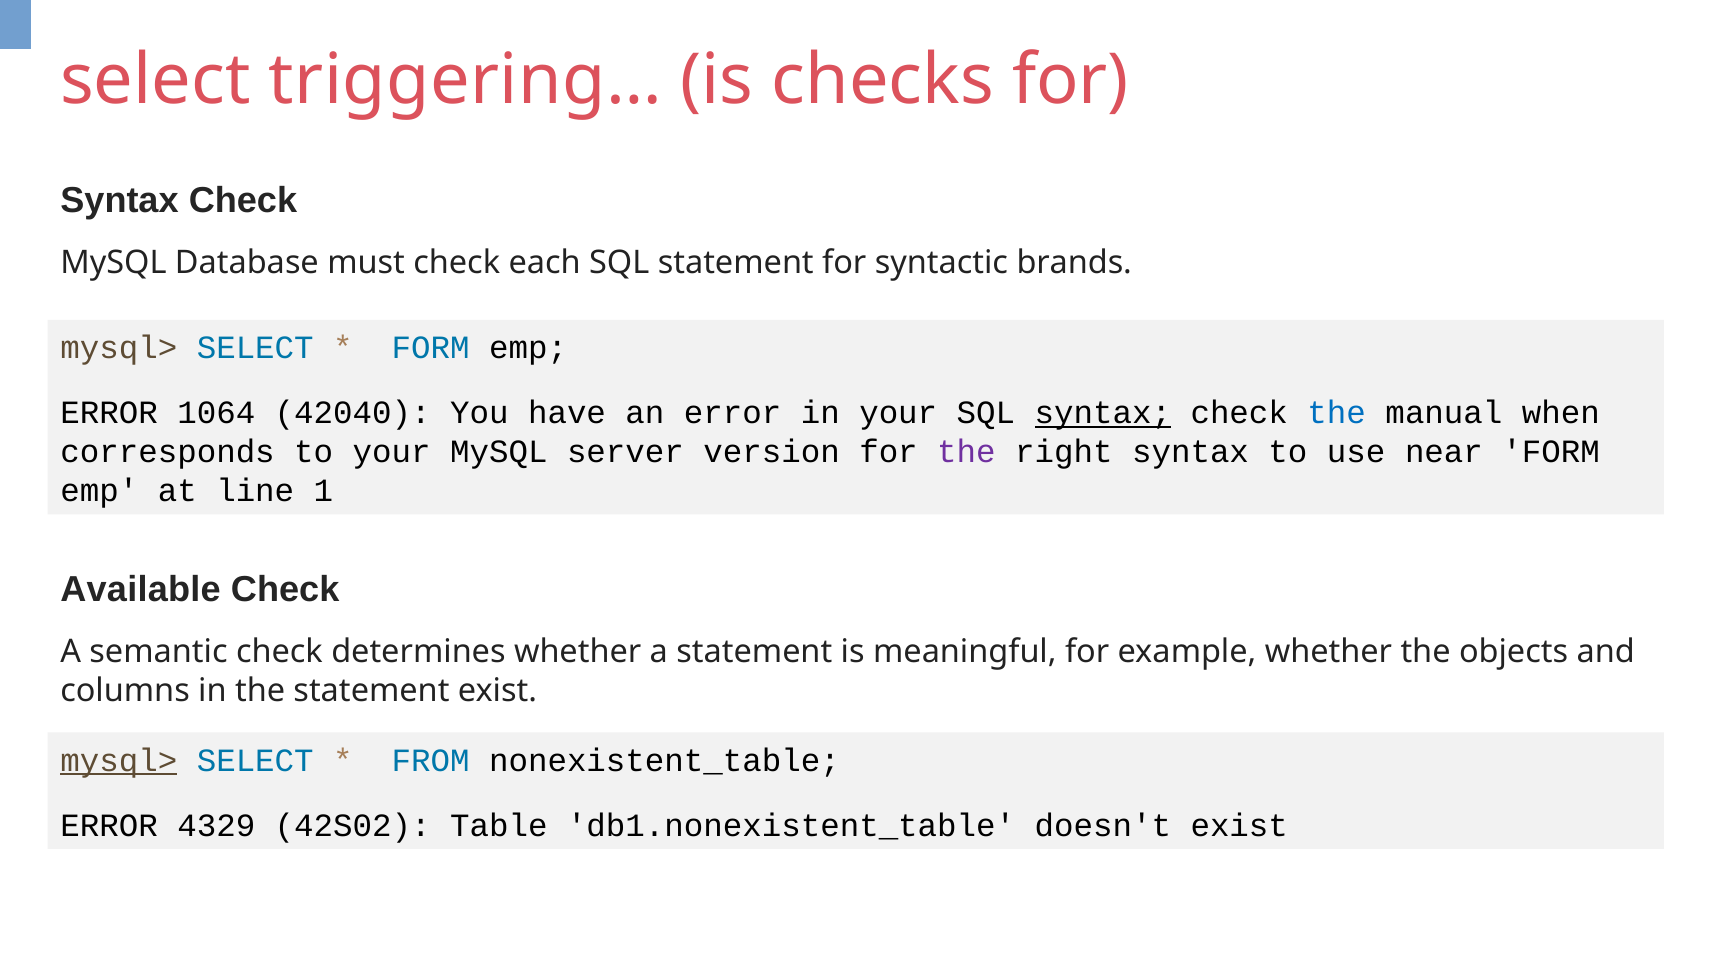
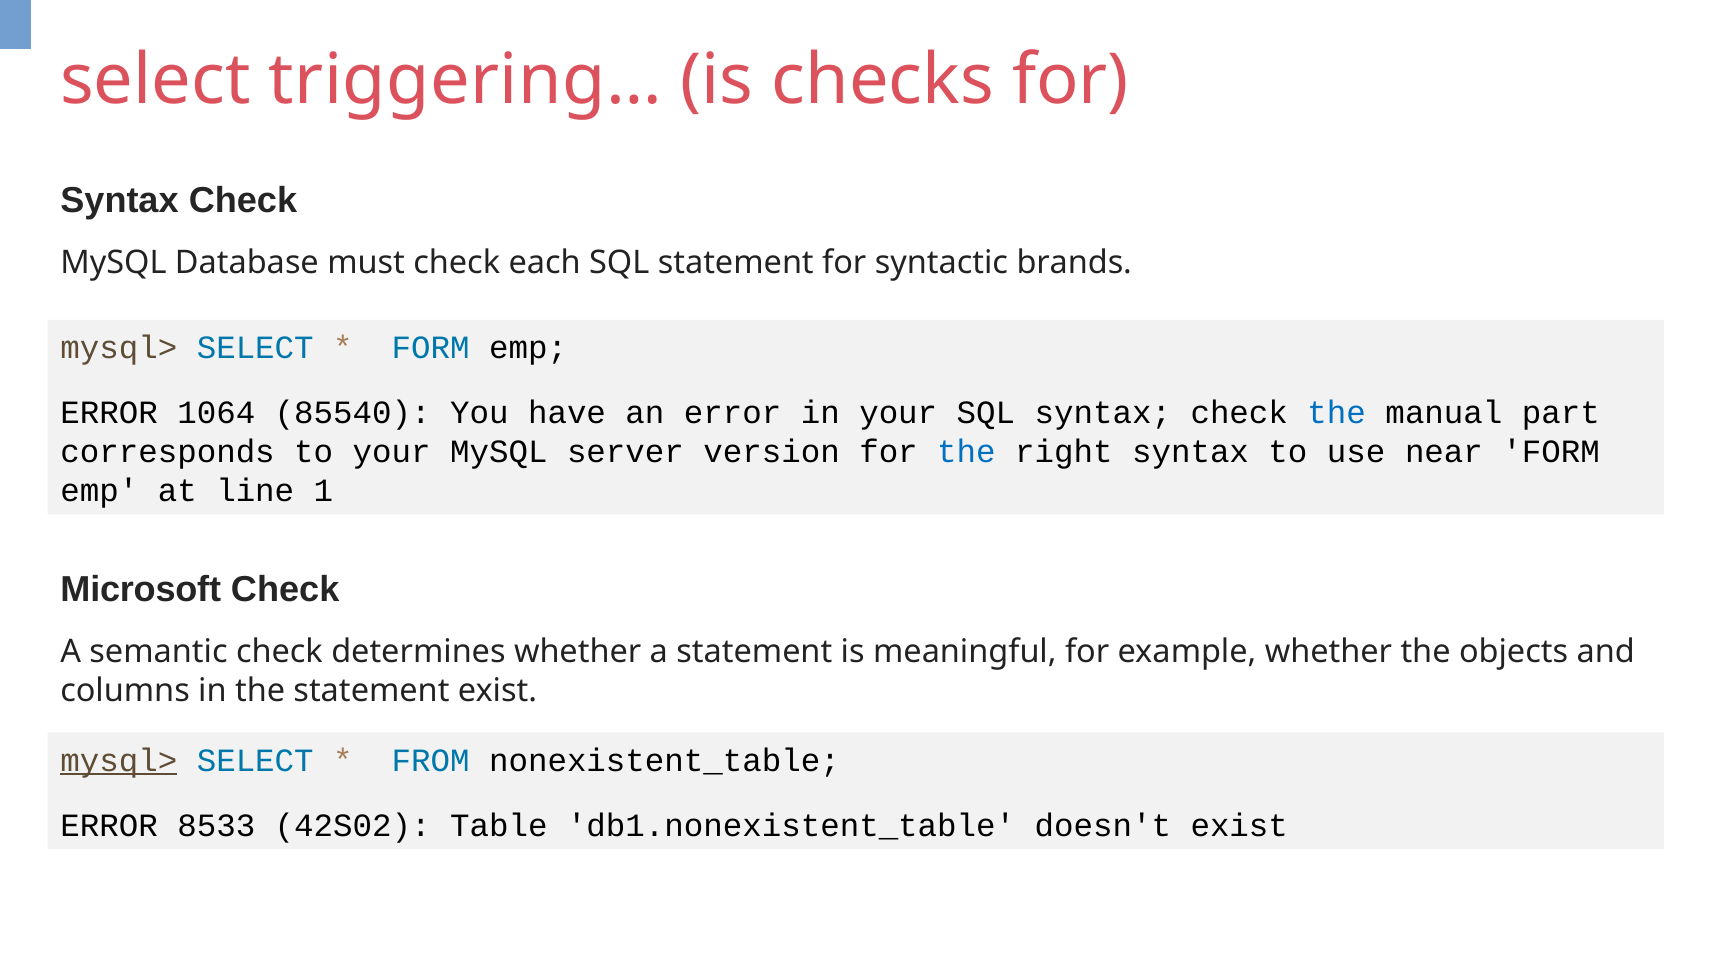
42040: 42040 -> 85540 (353, 413)
syntax underline: present -> none (1103, 413)
when: when -> part (1561, 413)
the colour: purple -> blue (966, 452)
Available: Available -> Microsoft (141, 589)
4329: 4329 -> 8533 (216, 826)
